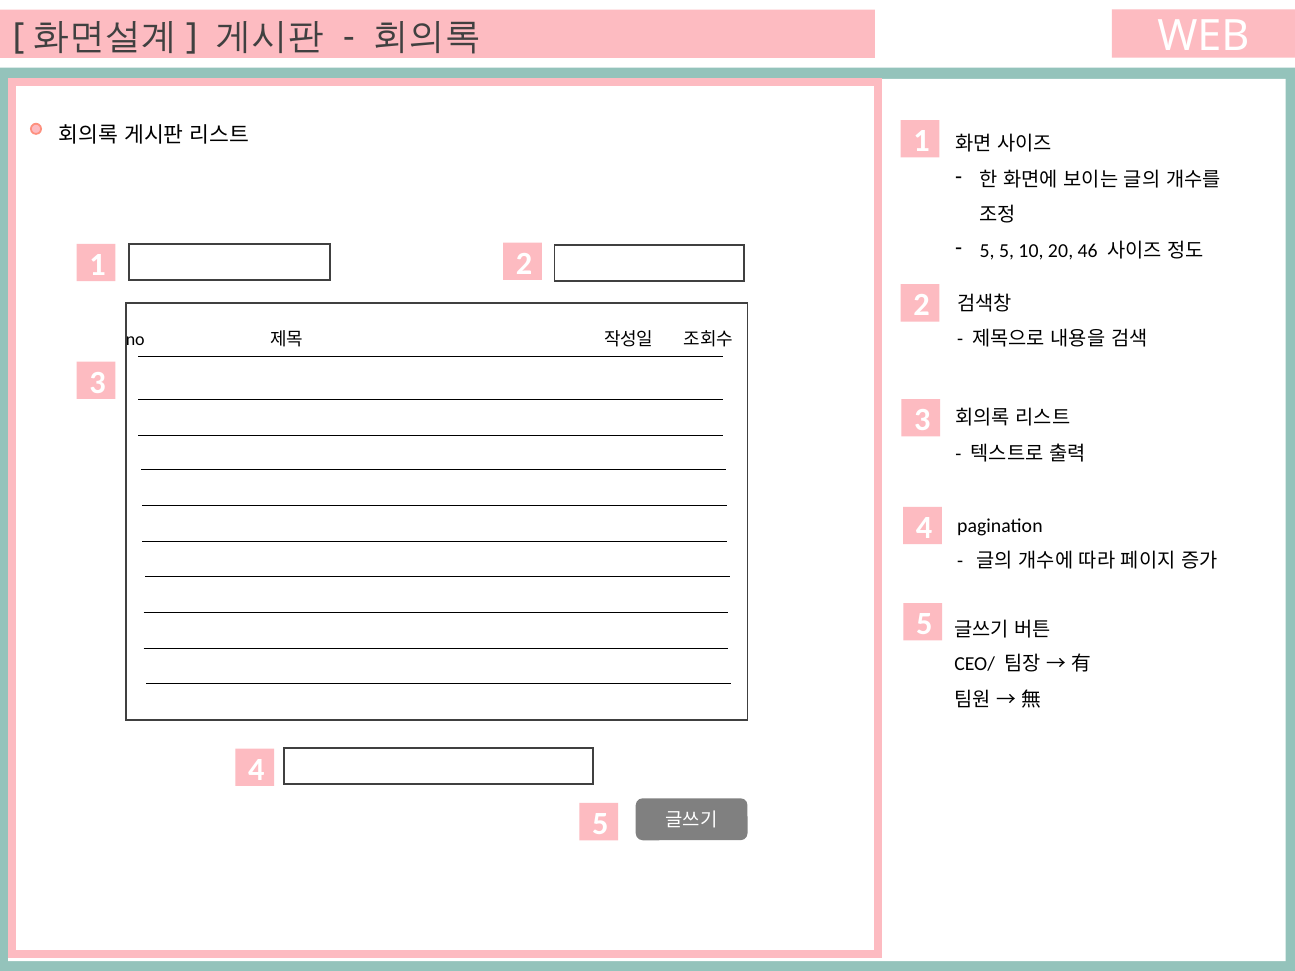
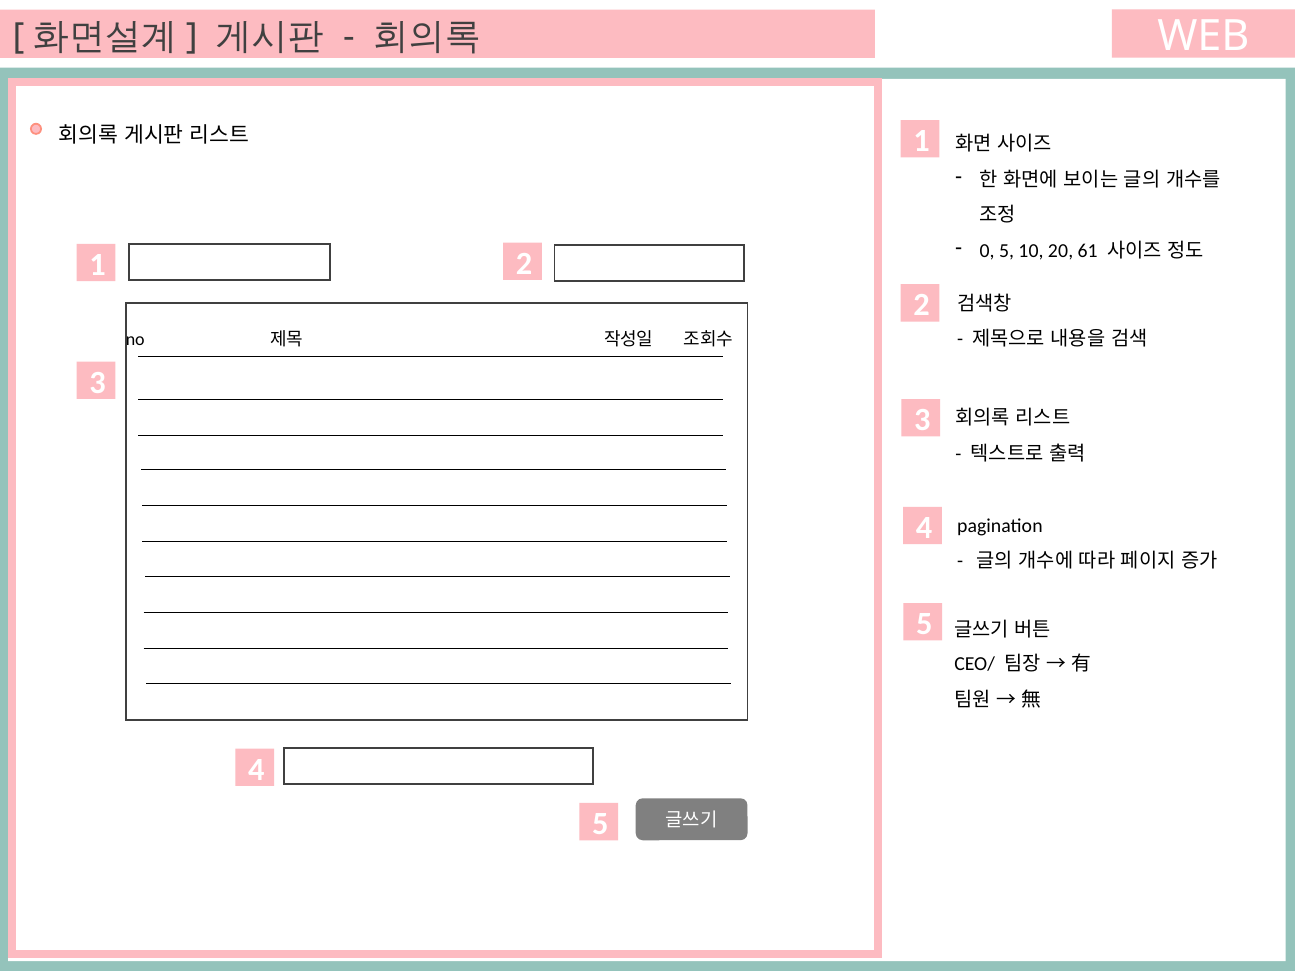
5: 5 -> 0 (987, 251)
46: 46 -> 61 (1088, 251)
